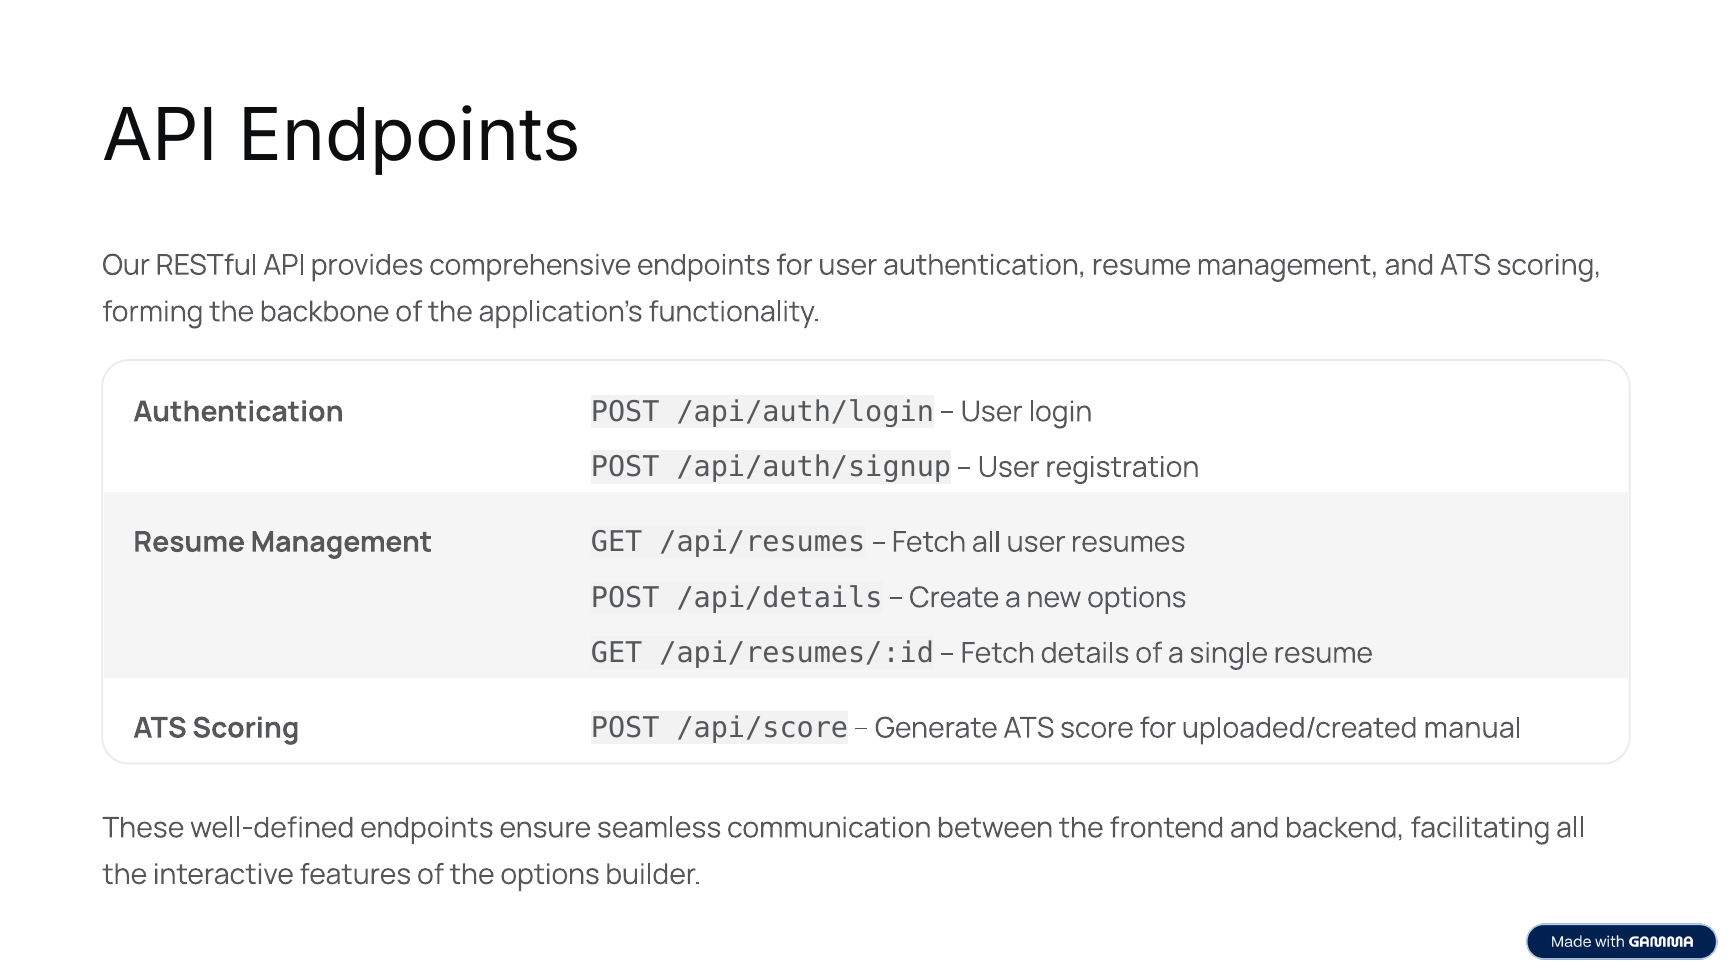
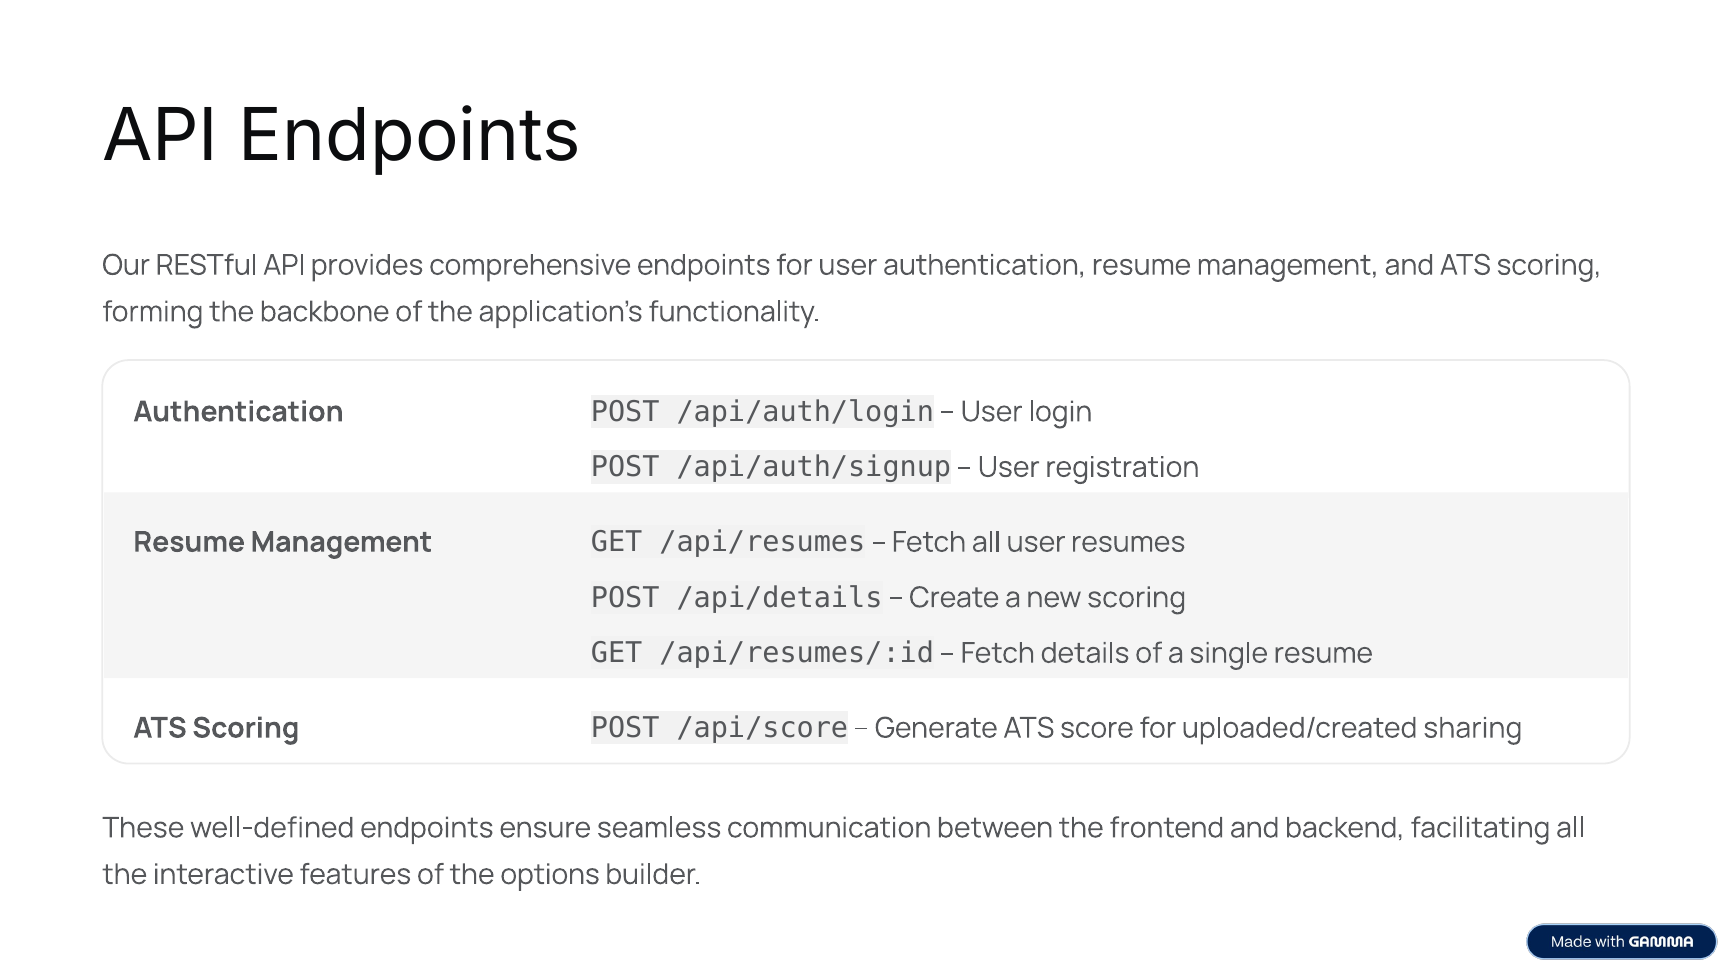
new options: options -> scoring (1137, 598)
manual: manual -> sharing (1473, 728)
